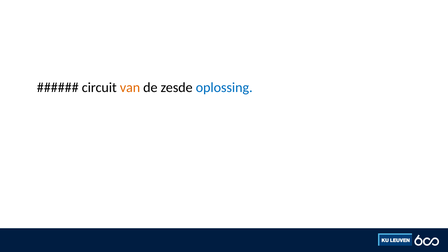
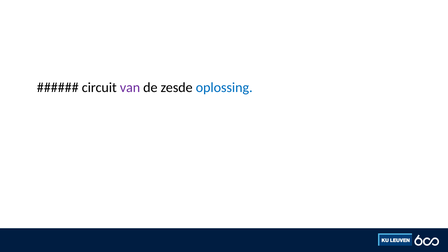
van colour: orange -> purple (130, 88)
